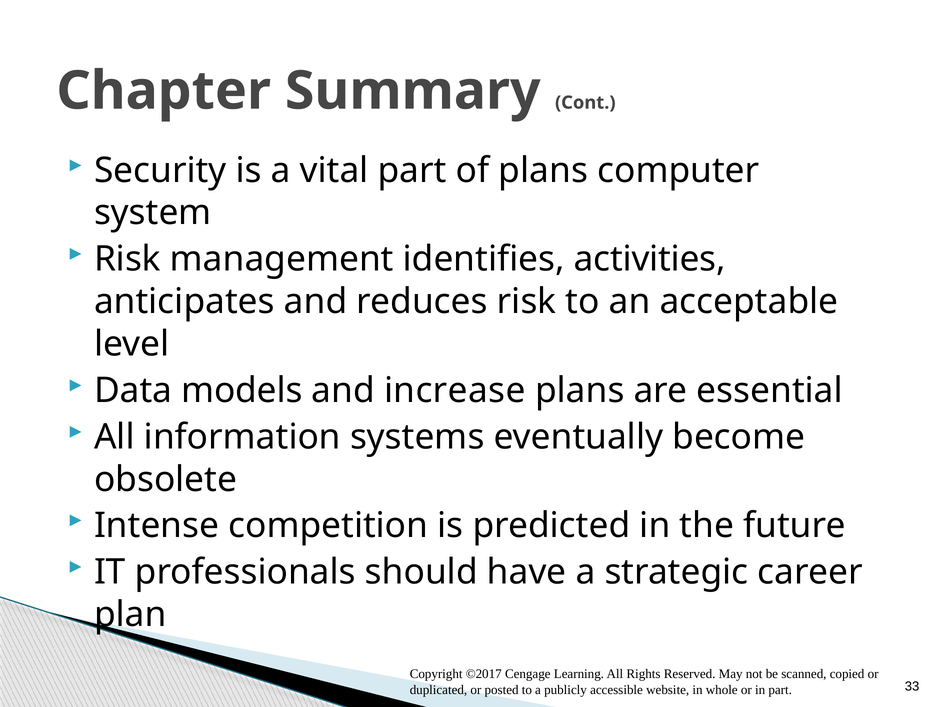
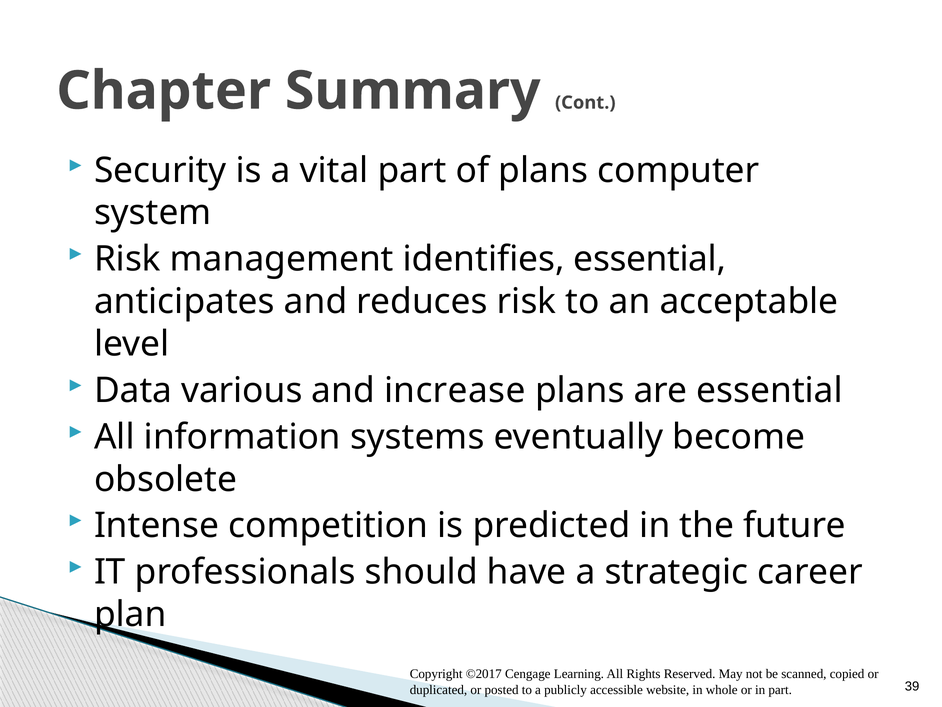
identifies activities: activities -> essential (650, 259)
models: models -> various (242, 390)
33: 33 -> 39 (912, 686)
